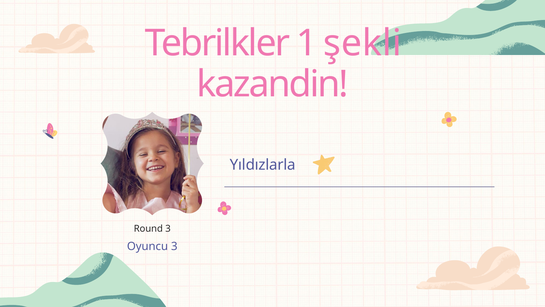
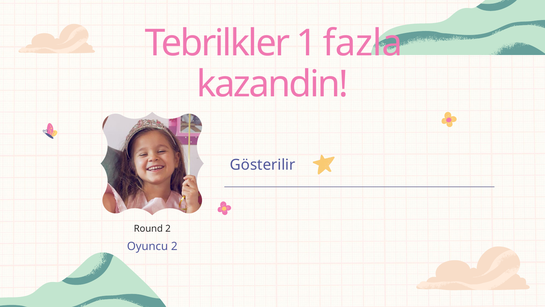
şekli: şekli -> fazla (363, 43)
Yıldızlarla: Yıldızlarla -> Gösterilir (263, 165)
Round 3: 3 -> 2 (168, 228)
Oyuncu 3: 3 -> 2 (174, 246)
